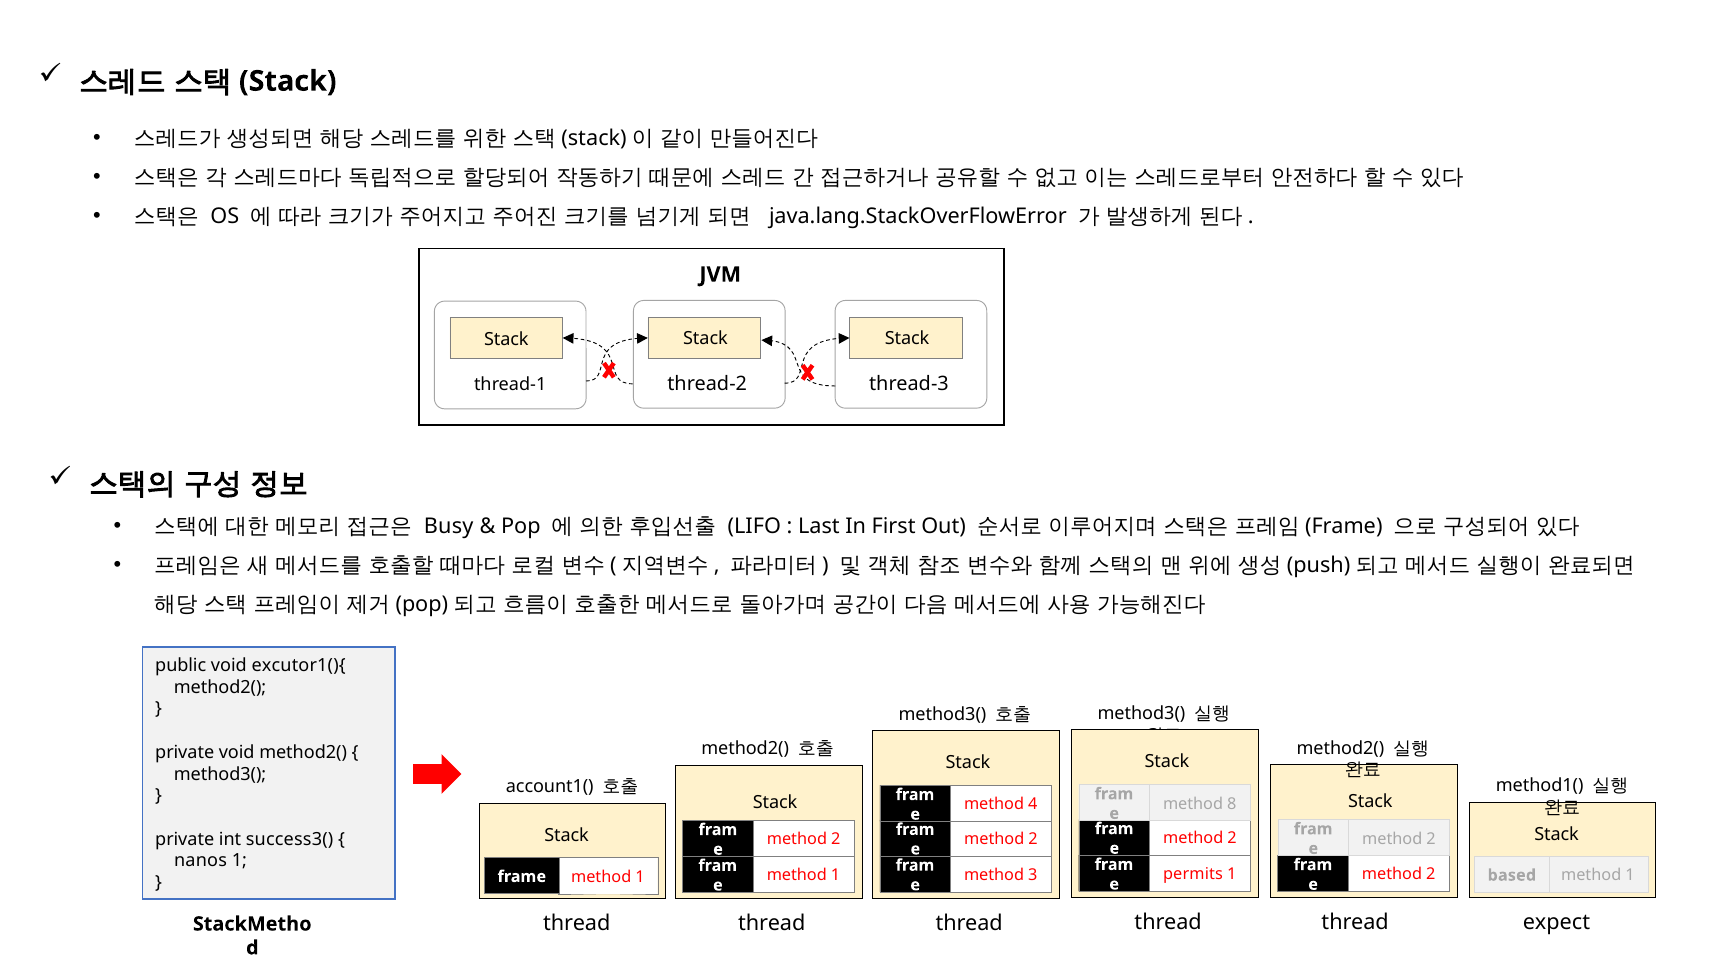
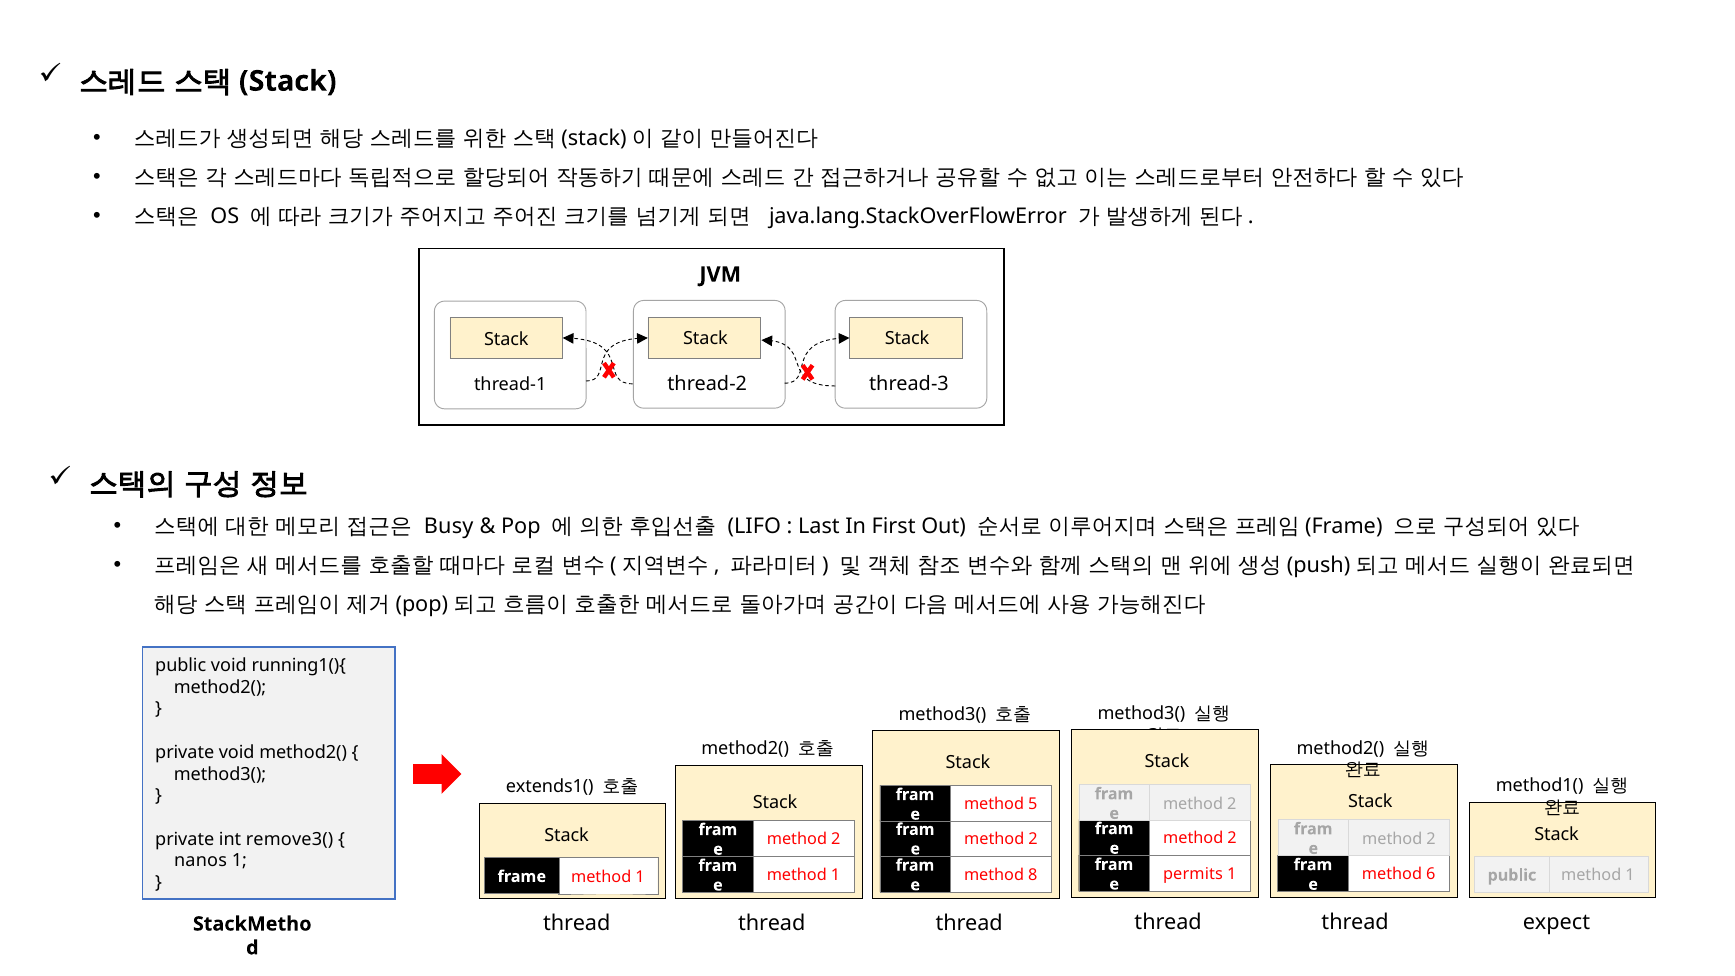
excutor1(){: excutor1(){ -> running1(){ (299, 665)
account1(: account1( -> extends1( (550, 787)
8: 8 -> 2 (1232, 804)
4: 4 -> 5 (1033, 804)
success3(: success3( -> remove3( (290, 839)
2: 2 -> 6 (1431, 875)
3: 3 -> 8 (1033, 875)
based: based -> public (1512, 875)
